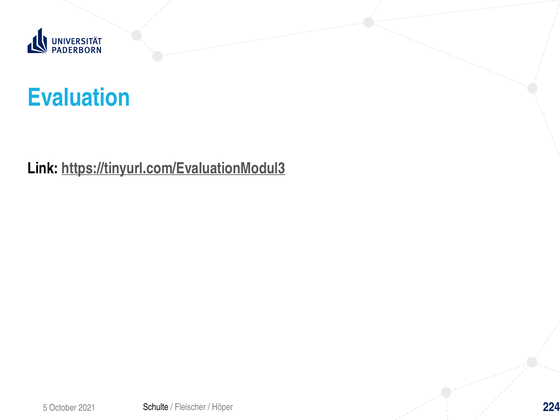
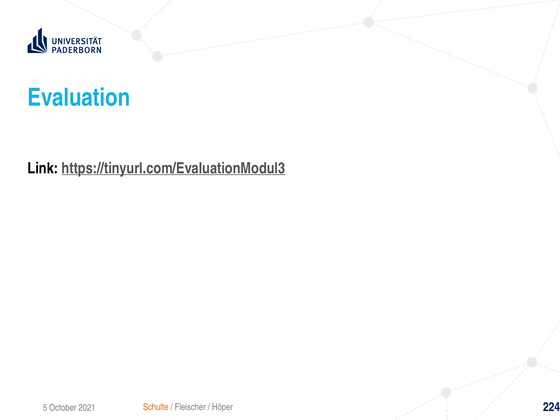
Schulte colour: black -> orange (156, 407)
